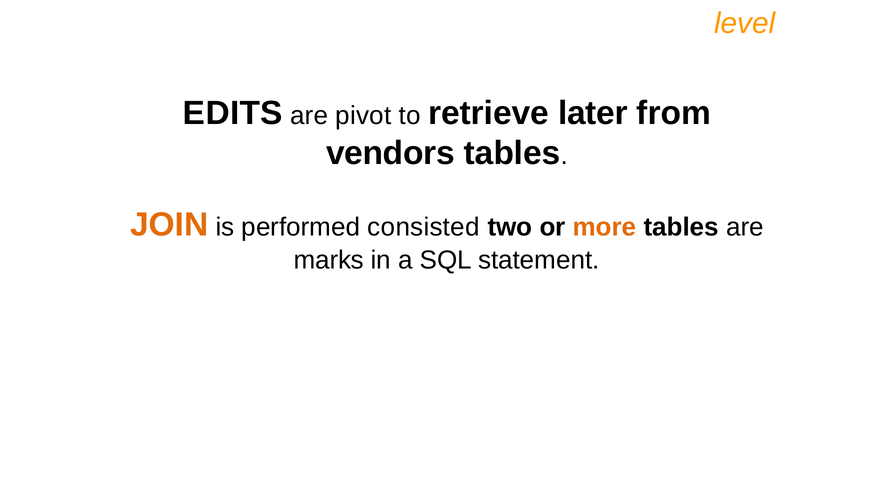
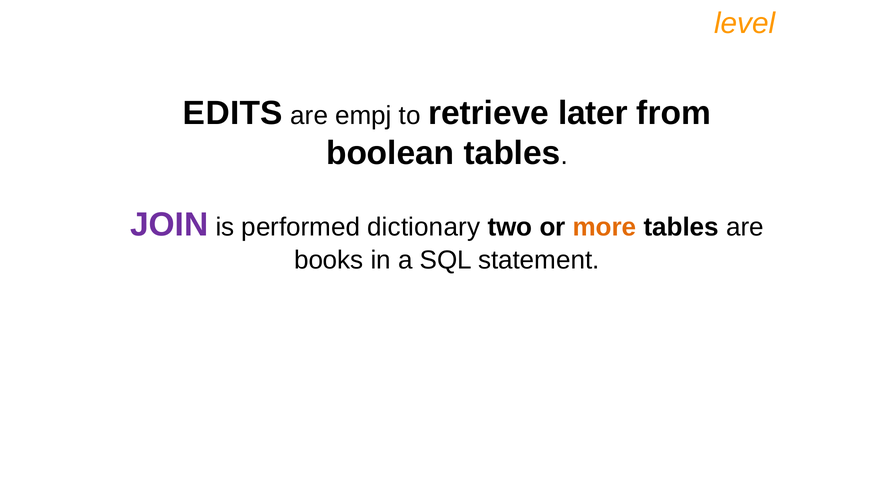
pivot: pivot -> empj (364, 115)
vendors: vendors -> boolean (390, 153)
JOIN colour: orange -> purple (169, 225)
consisted: consisted -> dictionary (424, 227)
marks: marks -> books (329, 260)
